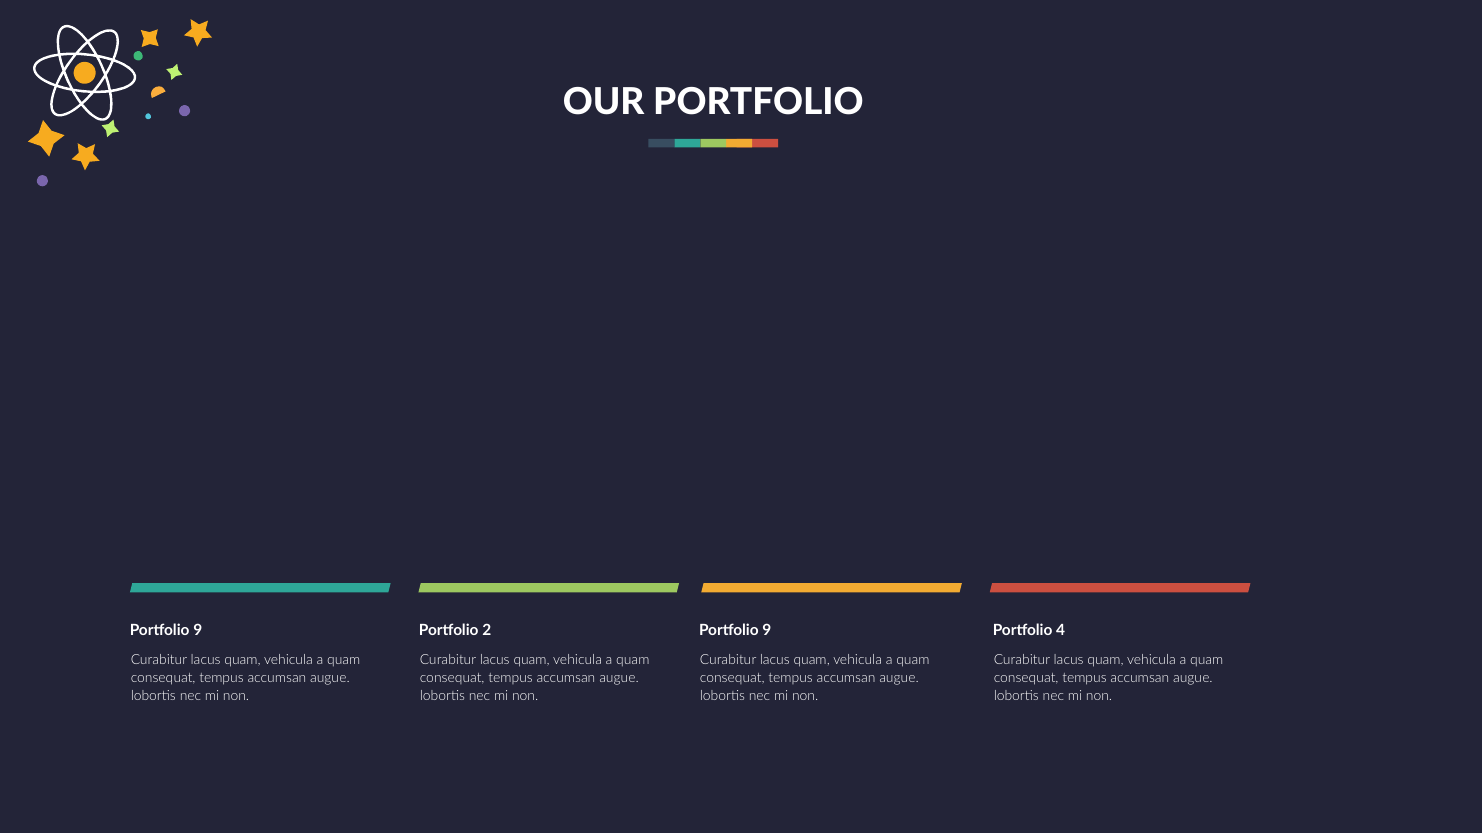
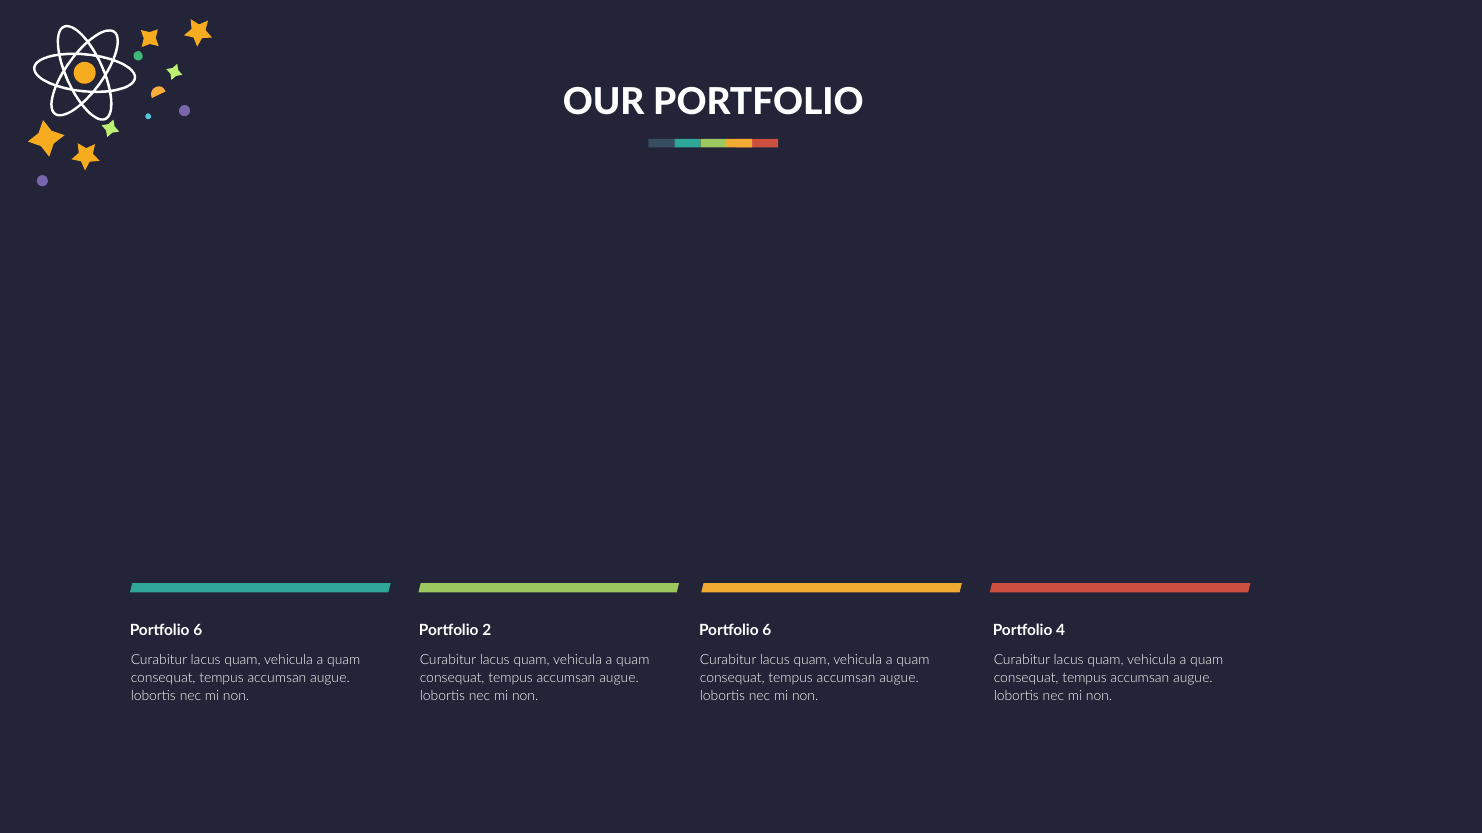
9: 9 -> 6 (198, 630)
9: 9 -> 6 (767, 630)
